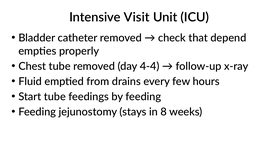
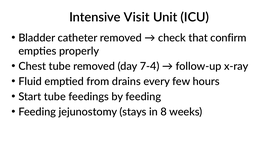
depend: depend -> confirm (228, 38)
4-4: 4-4 -> 7-4 (150, 66)
